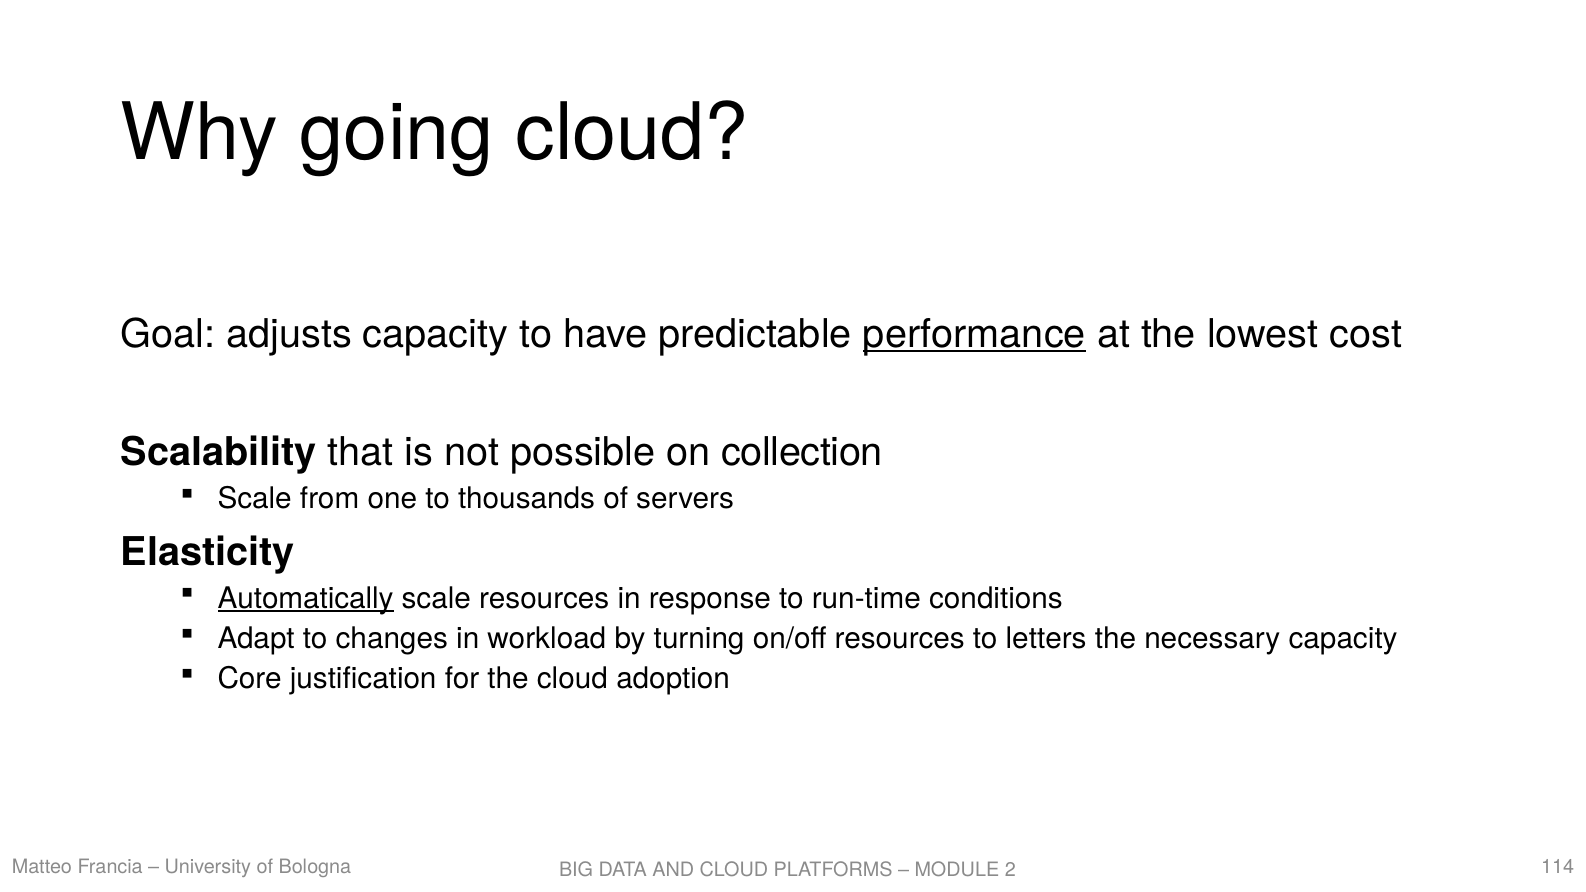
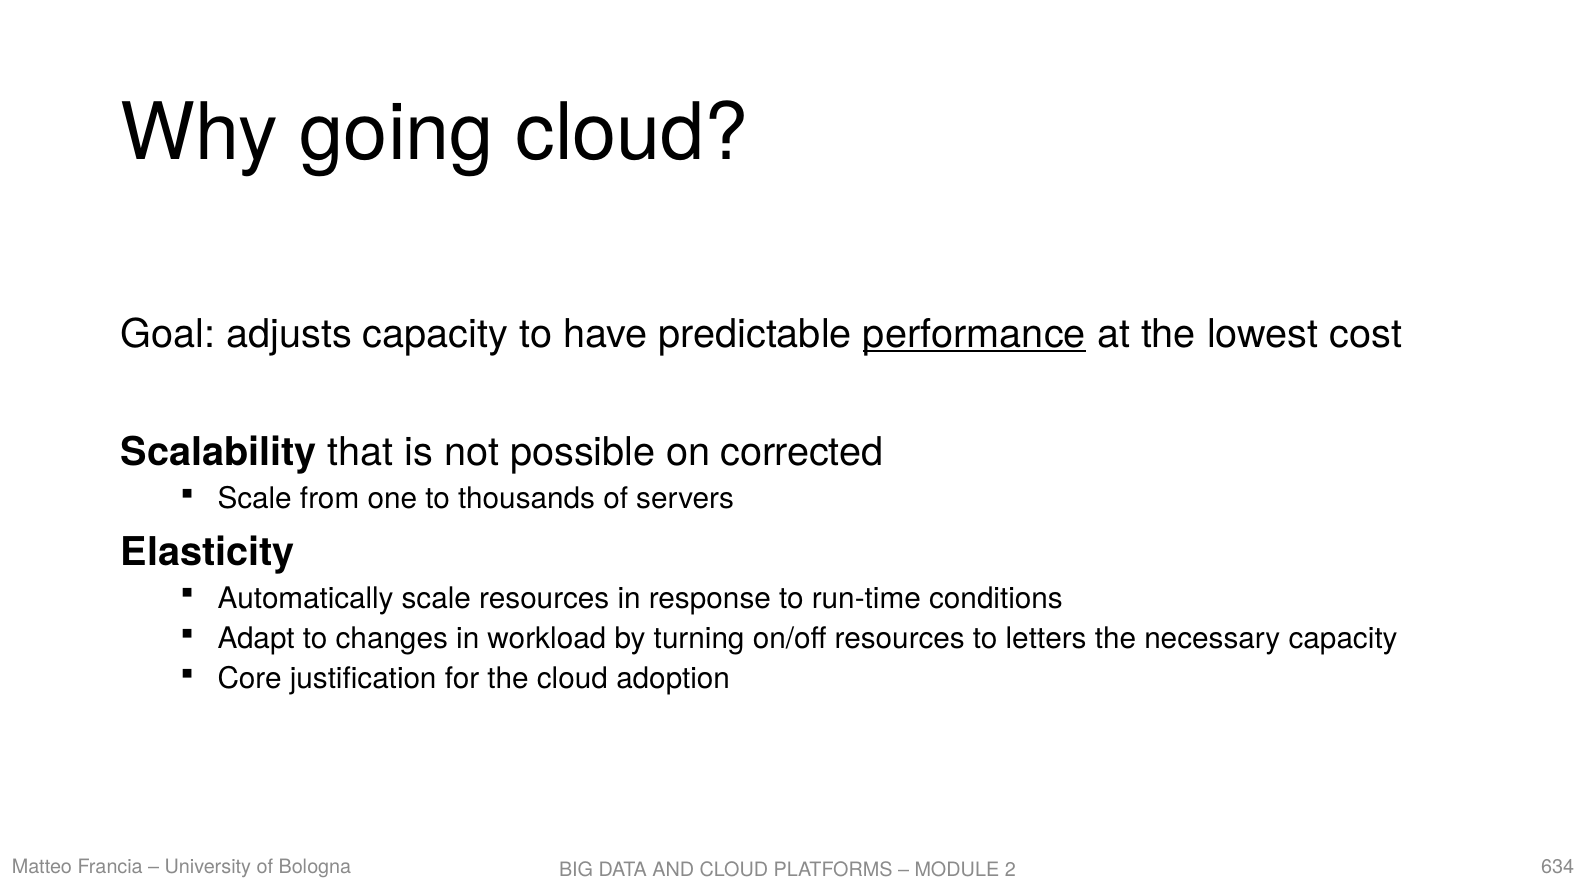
collection: collection -> corrected (802, 453)
Automatically underline: present -> none (306, 598)
114: 114 -> 634 (1558, 867)
